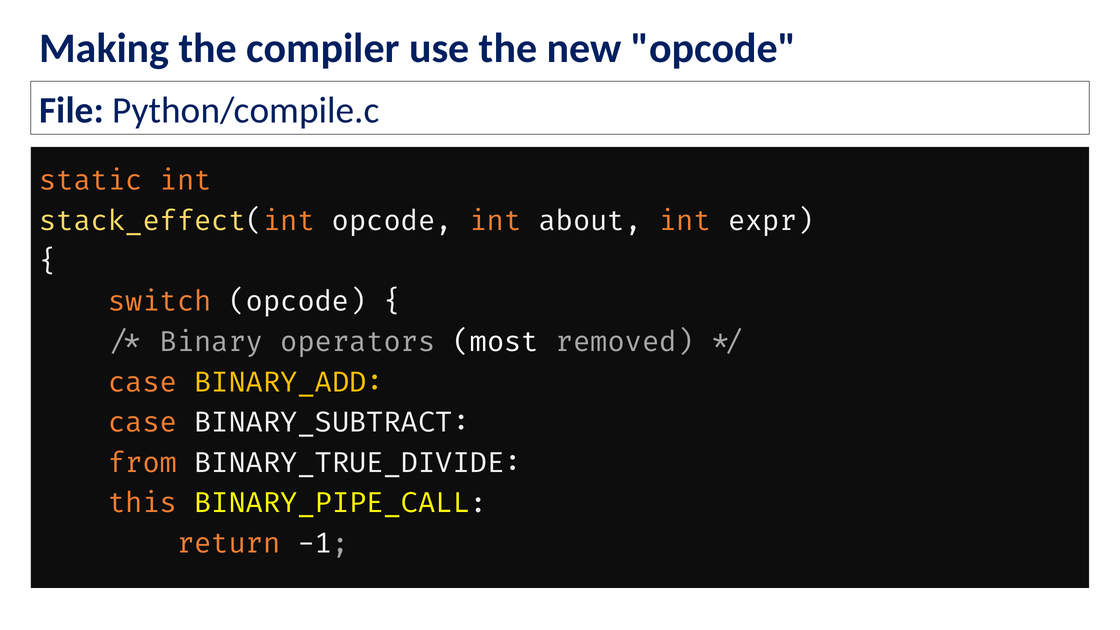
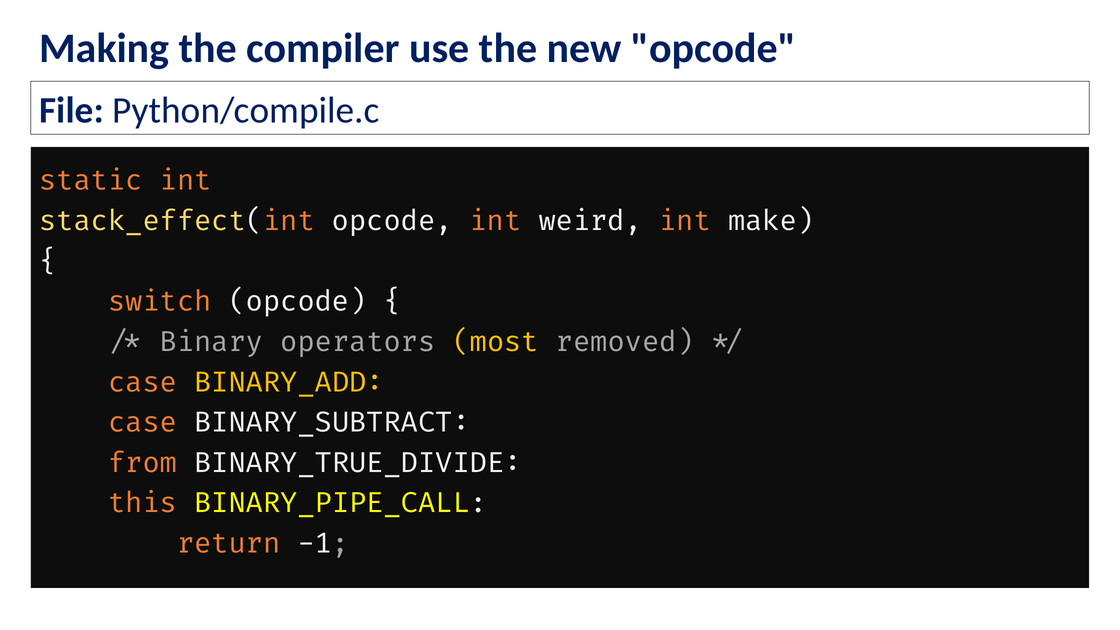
about: about -> weird (590, 221)
expr: expr -> make (771, 221)
most colour: white -> yellow (496, 342)
